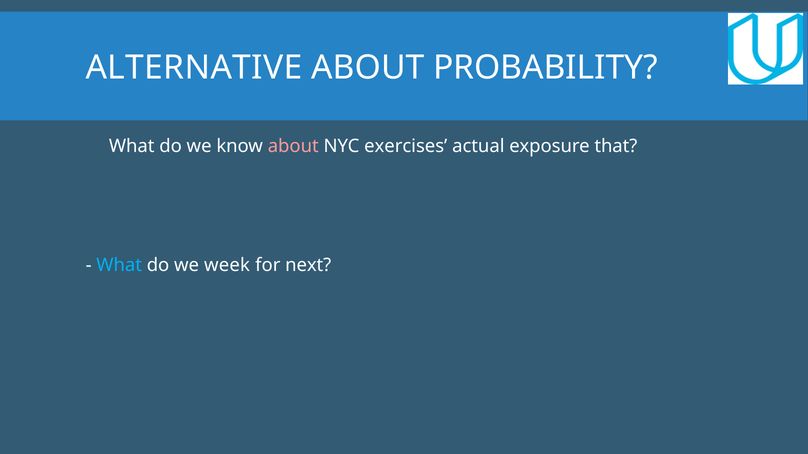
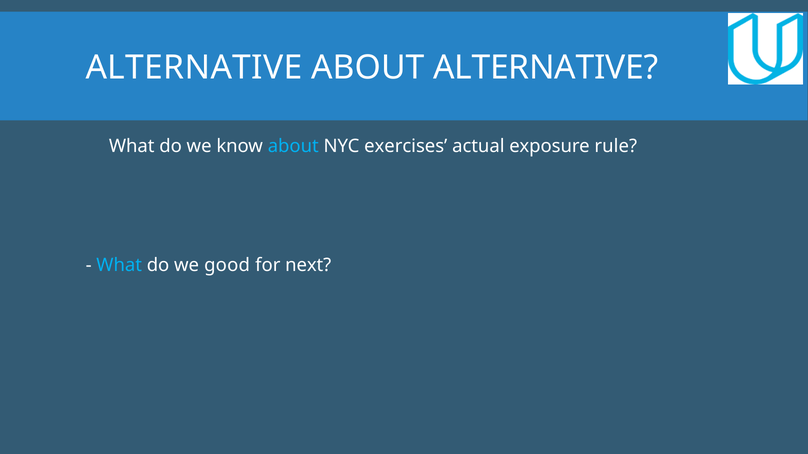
ABOUT PROBABILITY: PROBABILITY -> ALTERNATIVE (546, 68)
about colour: pink -> light blue (293, 146)
that: that -> rule (616, 146)
week: week -> good (227, 266)
